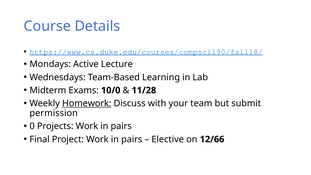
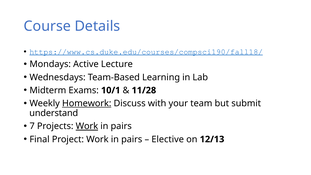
10/0: 10/0 -> 10/1 (111, 90)
permission: permission -> understand (54, 113)
0: 0 -> 7 (32, 126)
Work underline: none -> present (87, 126)
12/66: 12/66 -> 12/13 (212, 139)
